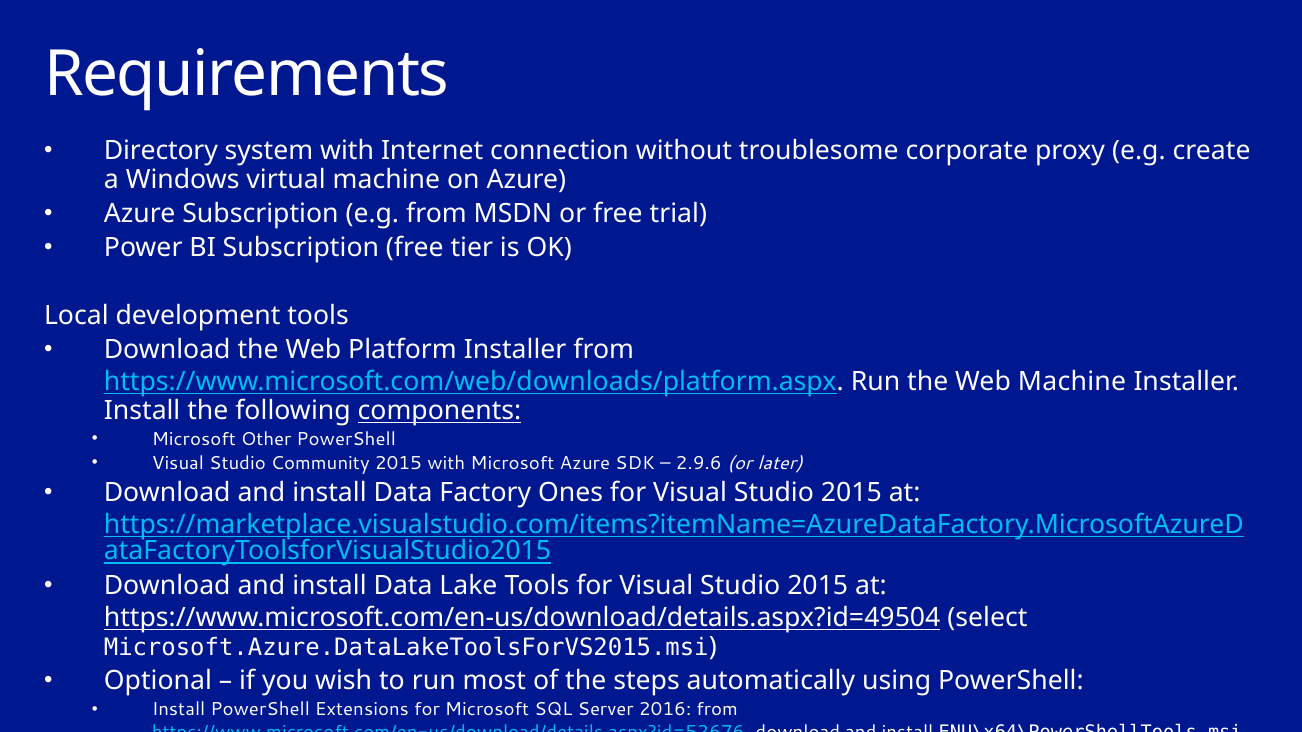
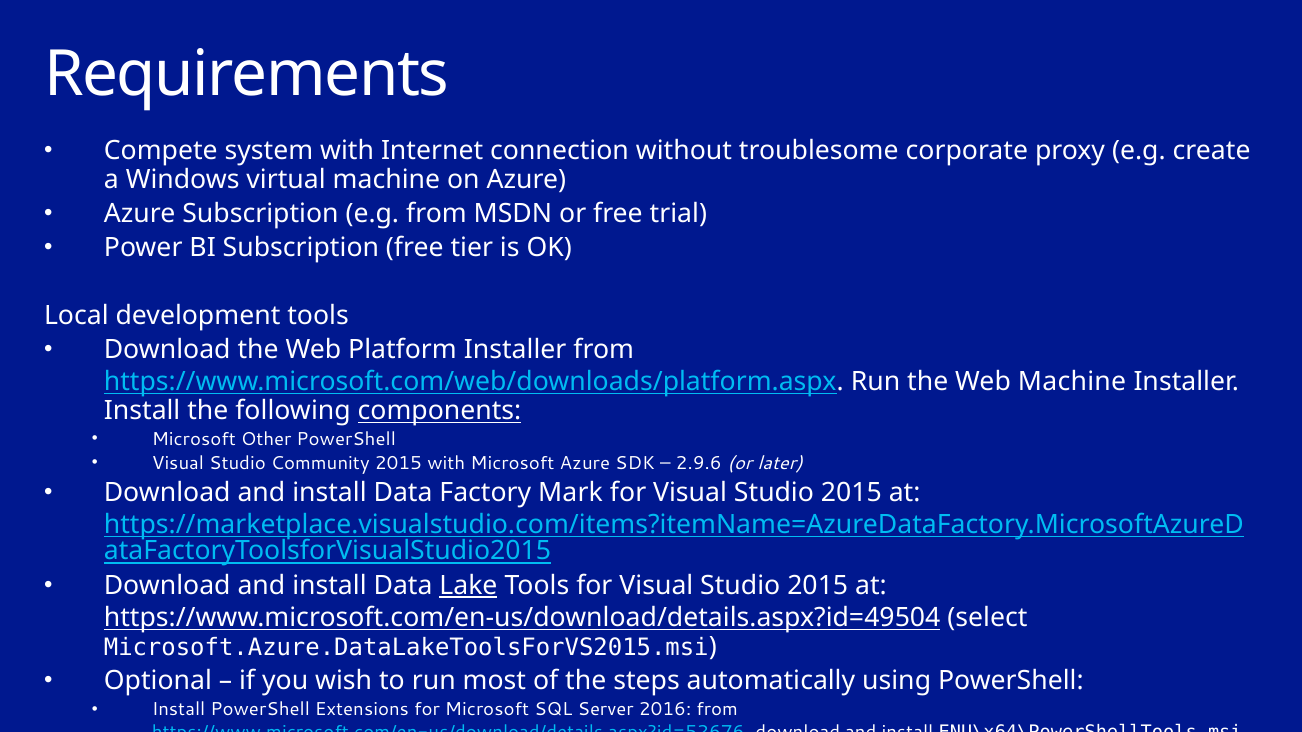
Directory: Directory -> Compete (161, 151)
Ones: Ones -> Mark (571, 493)
Lake underline: none -> present (468, 586)
